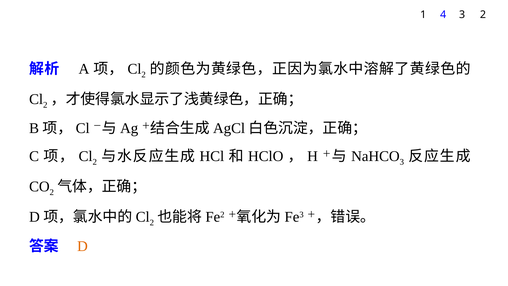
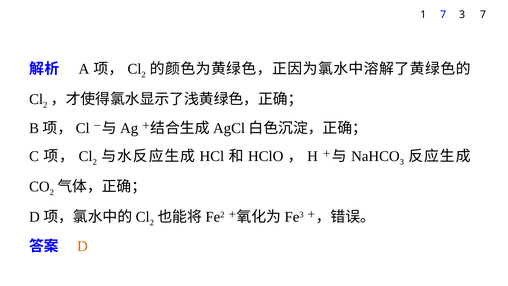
1 4: 4 -> 7 (443, 15)
3 2: 2 -> 7 (483, 15)
